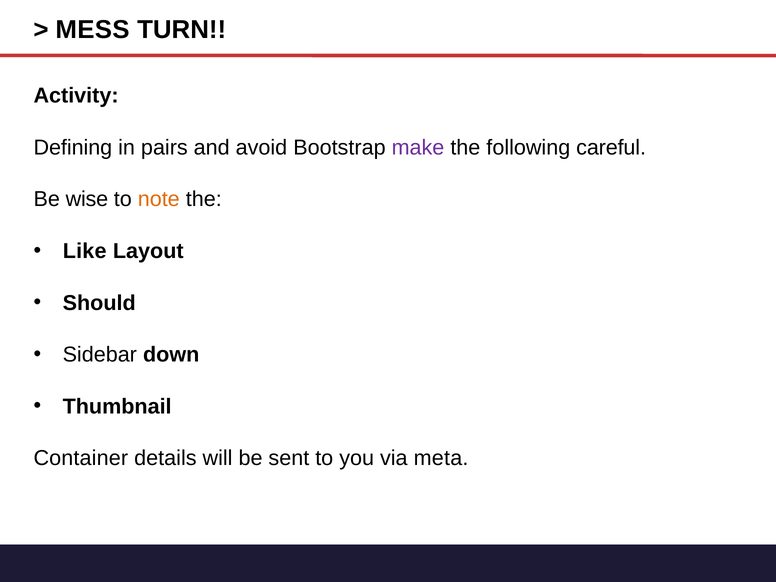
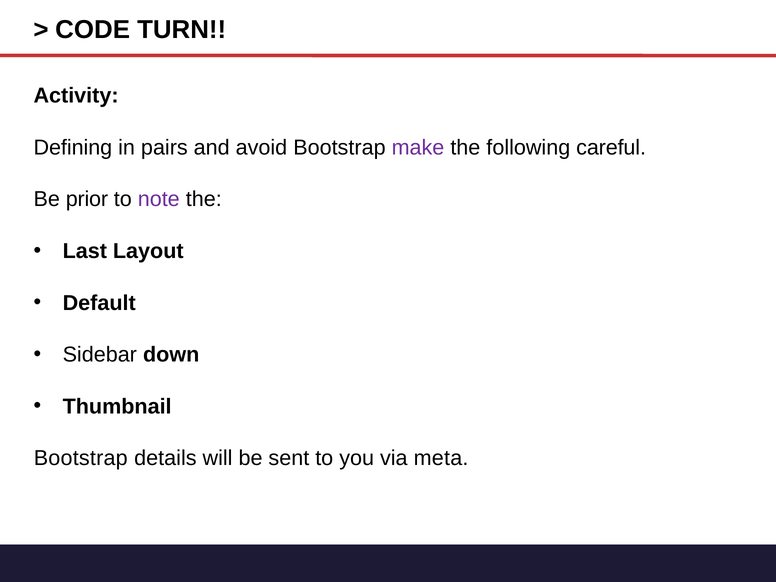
MESS: MESS -> CODE (93, 29)
wise: wise -> prior (87, 199)
note colour: orange -> purple (159, 199)
Like: Like -> Last (85, 251)
Should: Should -> Default (99, 303)
Container: Container -> Bootstrap (81, 458)
